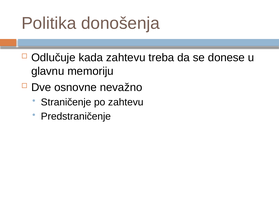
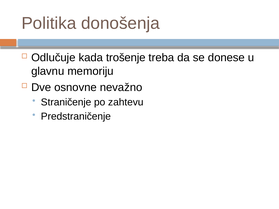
kada zahtevu: zahtevu -> trošenje (126, 58)
